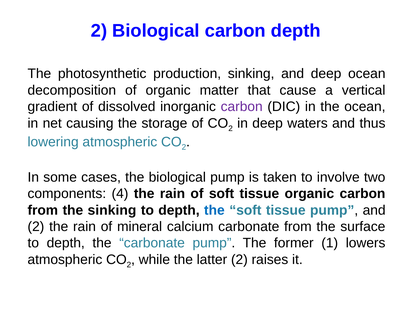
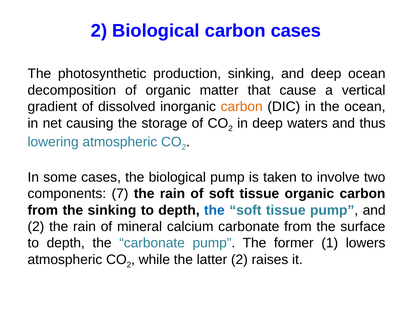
carbon depth: depth -> cases (296, 31)
carbon colour: purple -> orange (242, 107)
4: 4 -> 7 (120, 194)
